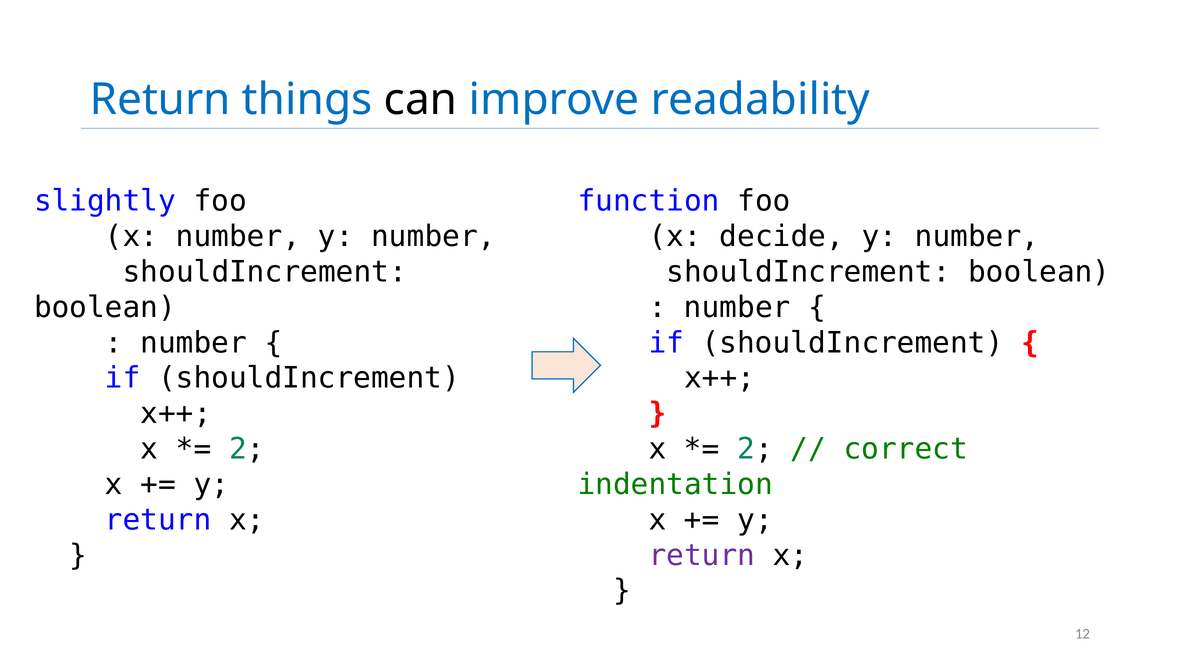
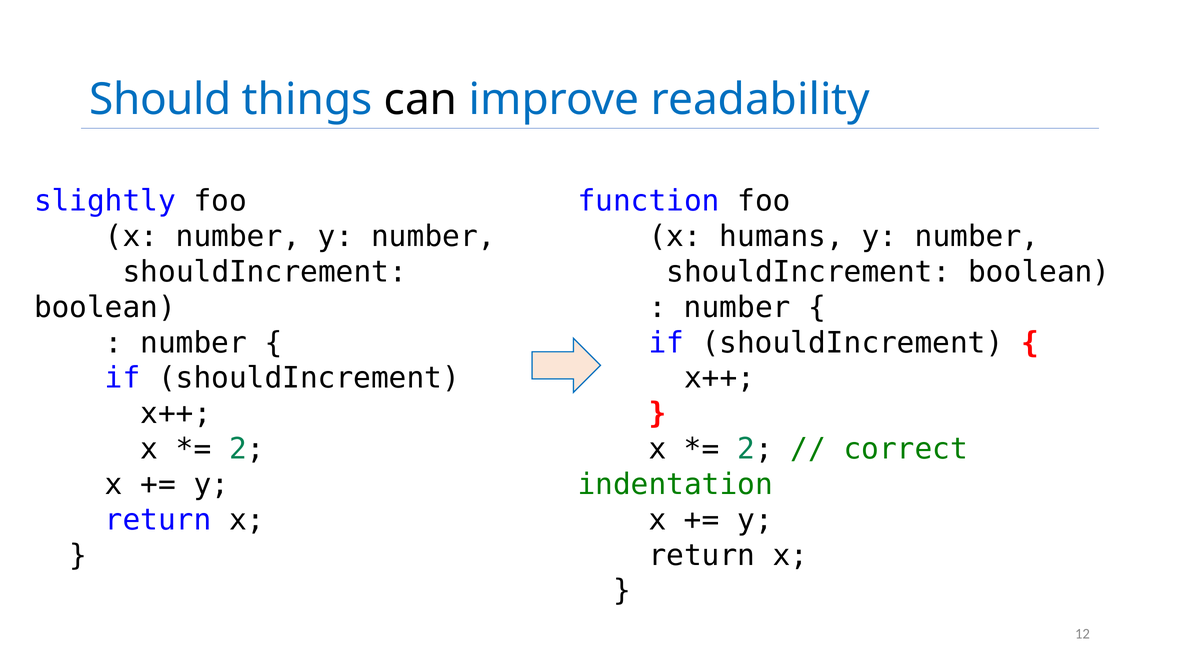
Return: Return -> Should (160, 100)
decide: decide -> humans (782, 236)
return colour: purple -> black (702, 555)
